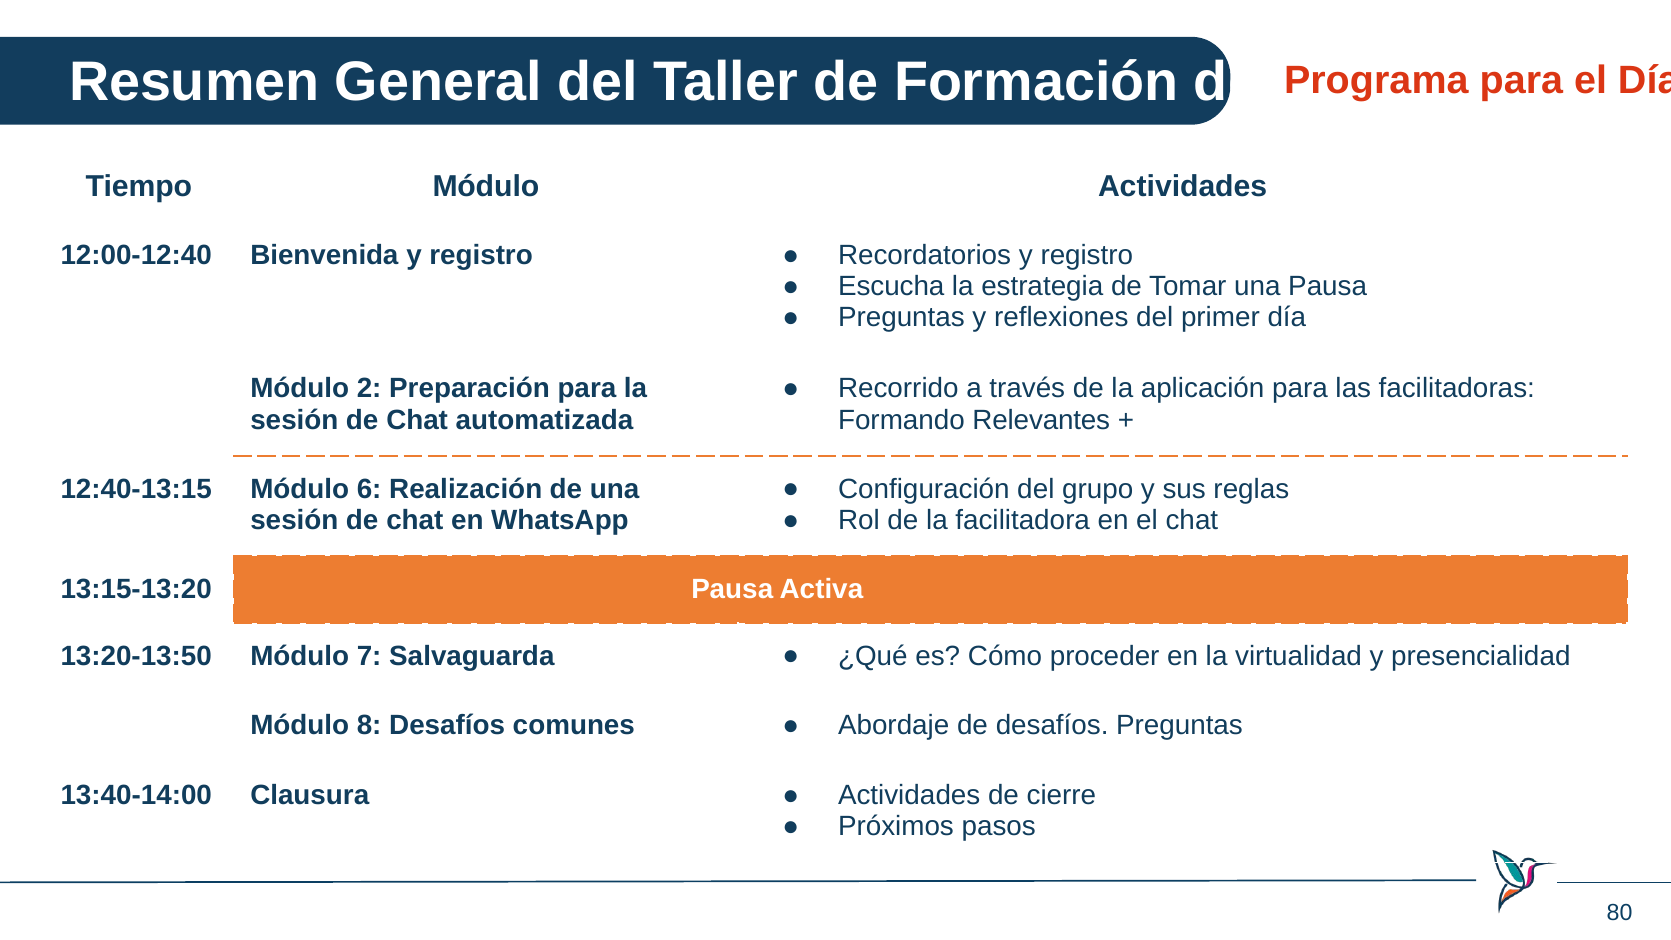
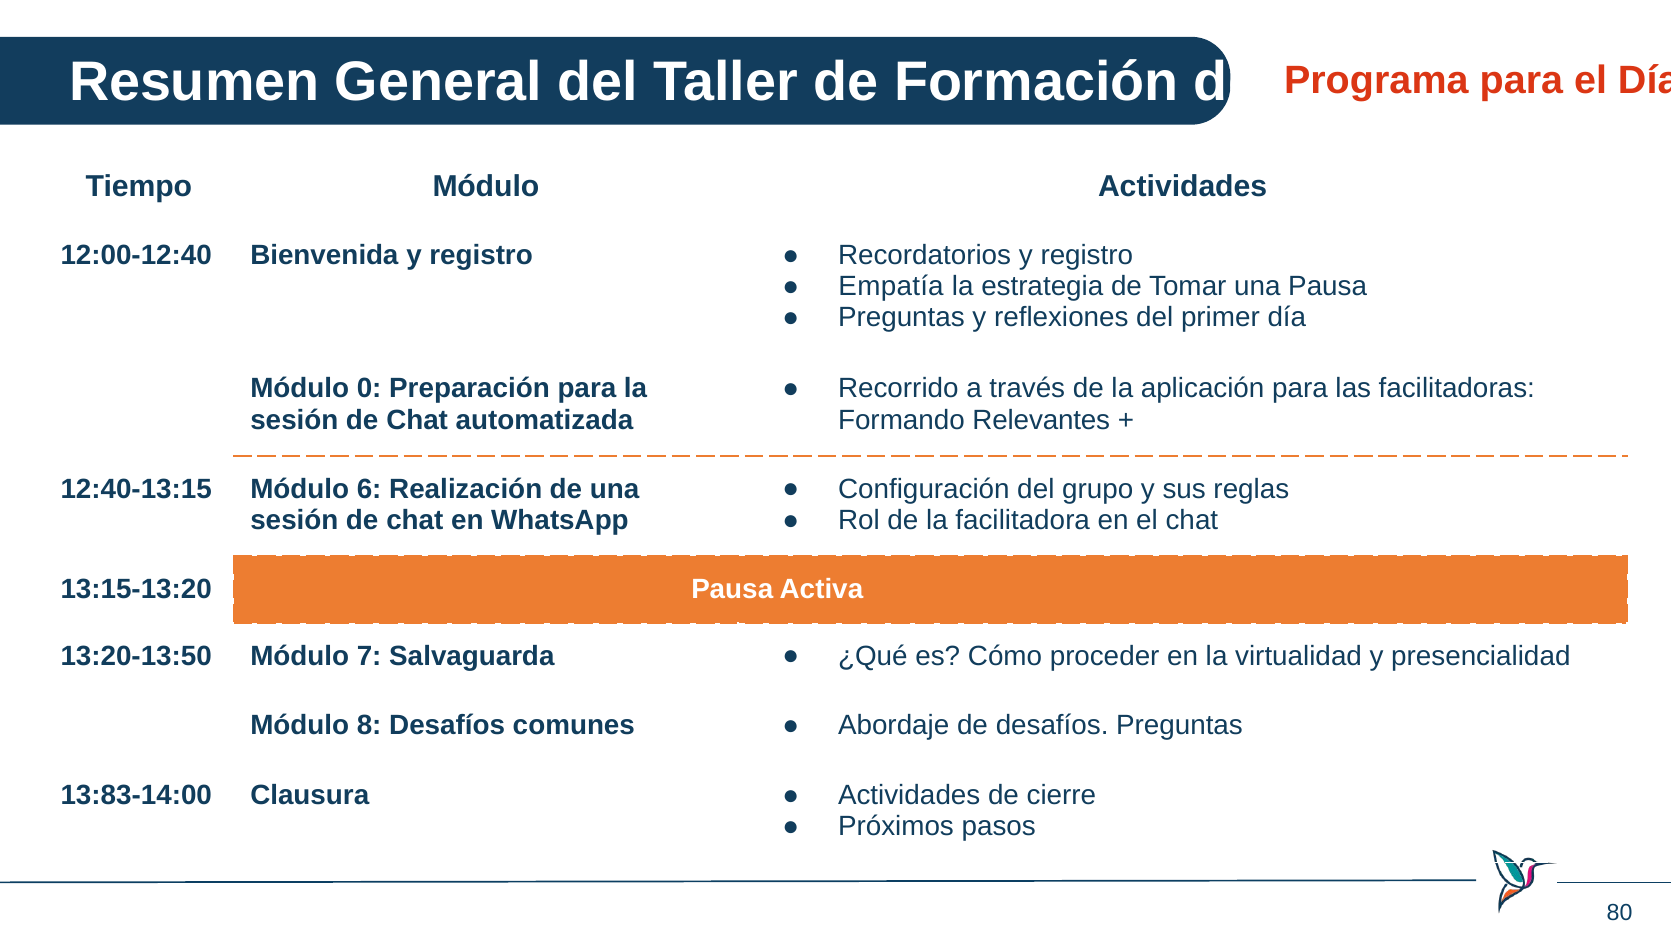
Escucha: Escucha -> Empatía (891, 286)
Módulo 2: 2 -> 0 (369, 389)
13:40-14:00: 13:40-14:00 -> 13:83-14:00 (136, 795)
